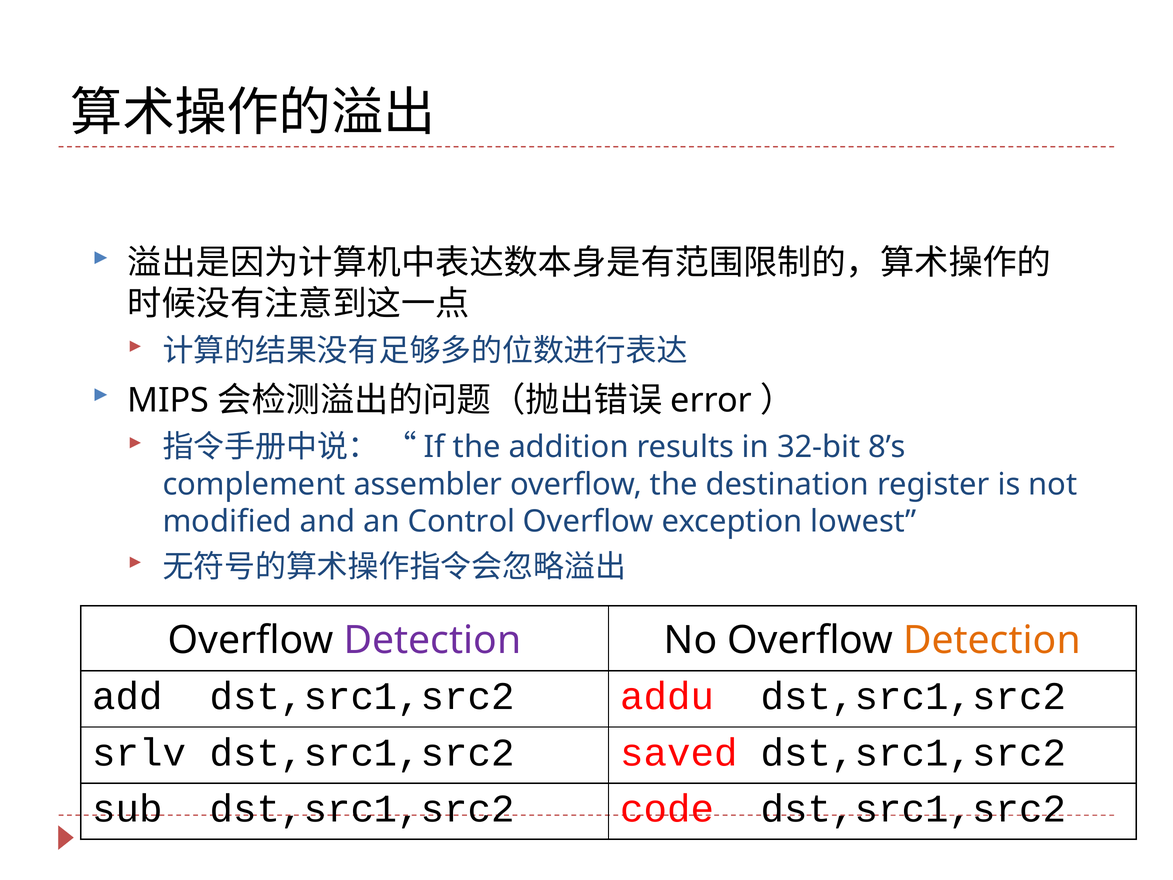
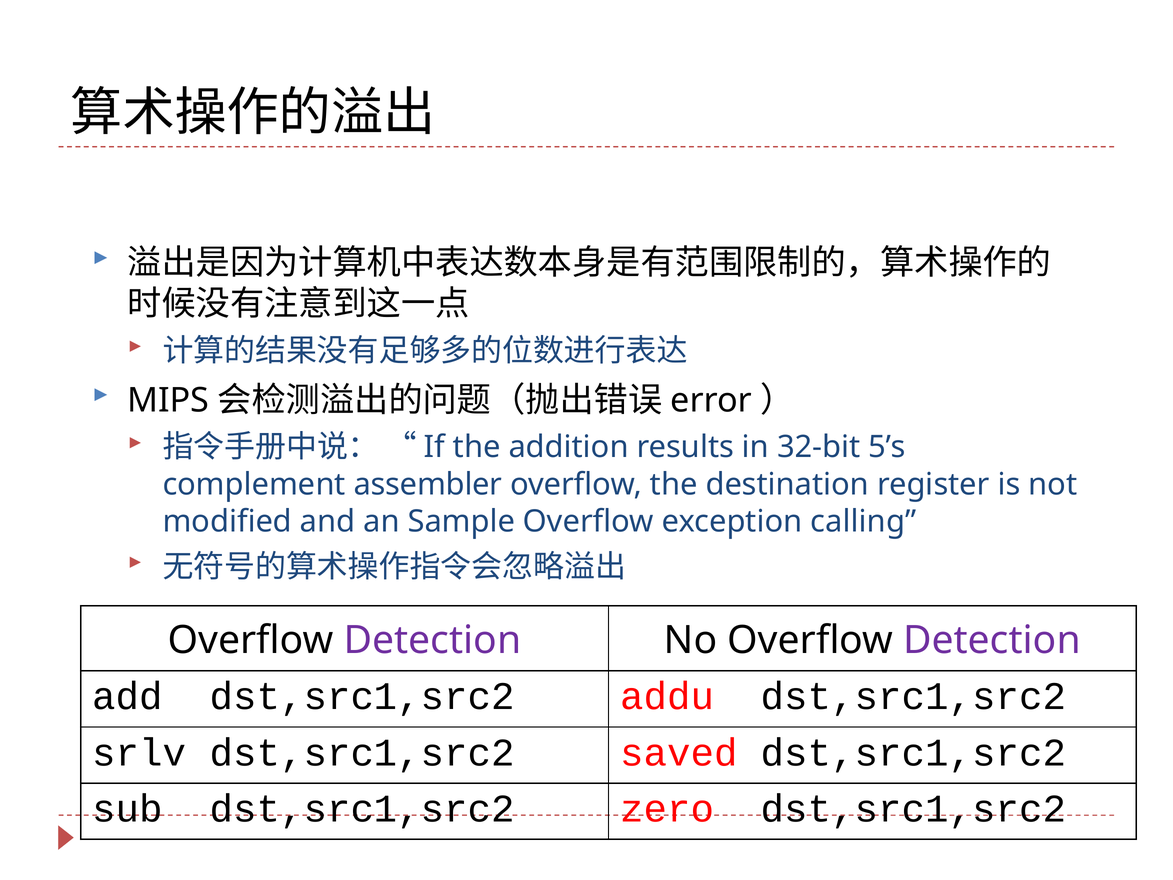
8’s: 8’s -> 5’s (887, 447)
Control: Control -> Sample (461, 521)
lowest: lowest -> calling (863, 521)
Detection colour: orange -> purple (992, 640)
code: code -> zero (667, 809)
